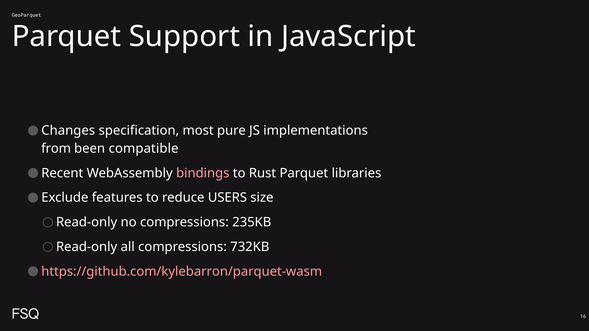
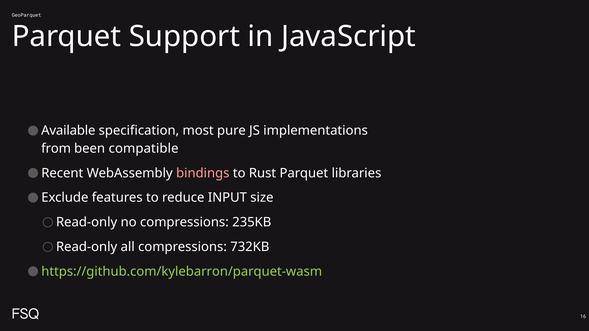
Changes: Changes -> Available (68, 131)
USERS: USERS -> INPUT (227, 198)
https://github.com/kylebarron/parquet-wasm colour: pink -> light green (182, 272)
